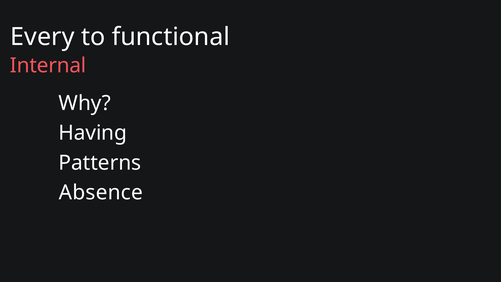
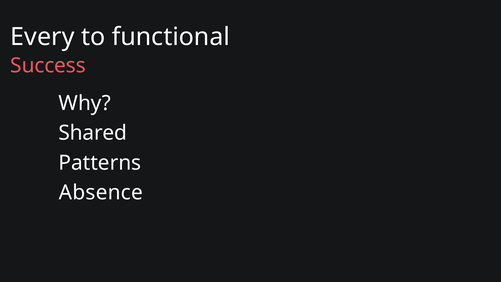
Internal: Internal -> Success (48, 65)
Having: Having -> Shared (93, 133)
